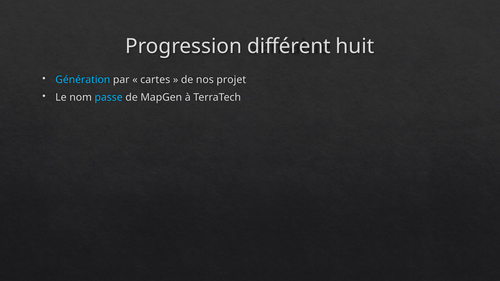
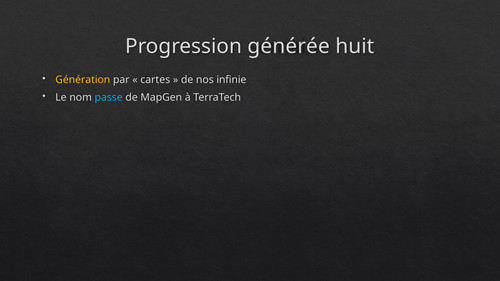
différent: différent -> générée (289, 46)
Génération colour: light blue -> yellow (83, 80)
projet: projet -> infinie (231, 80)
